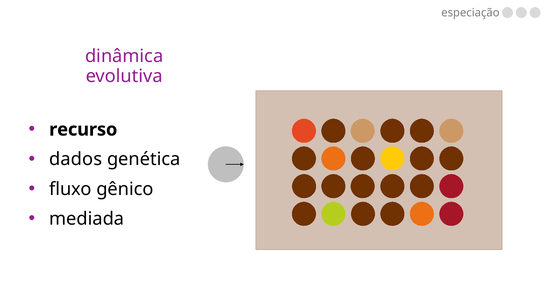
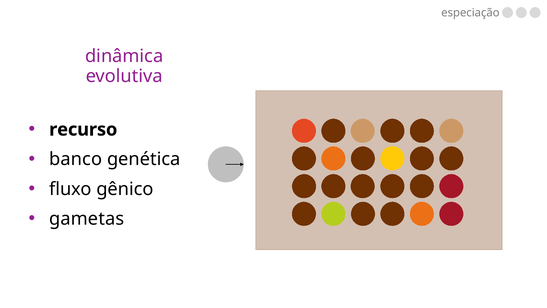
dados: dados -> banco (76, 159)
mediada: mediada -> gametas (87, 219)
